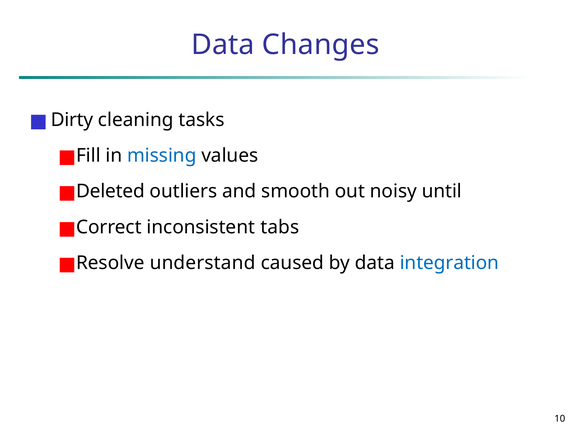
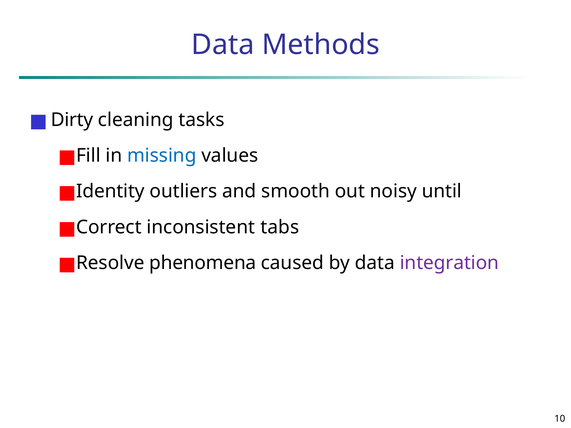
Changes: Changes -> Methods (321, 45)
Deleted: Deleted -> Identity (110, 191)
understand: understand -> phenomena (203, 263)
integration colour: blue -> purple (449, 263)
